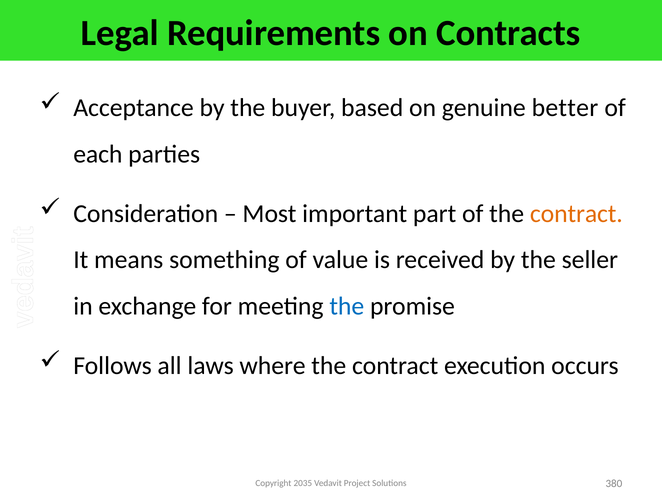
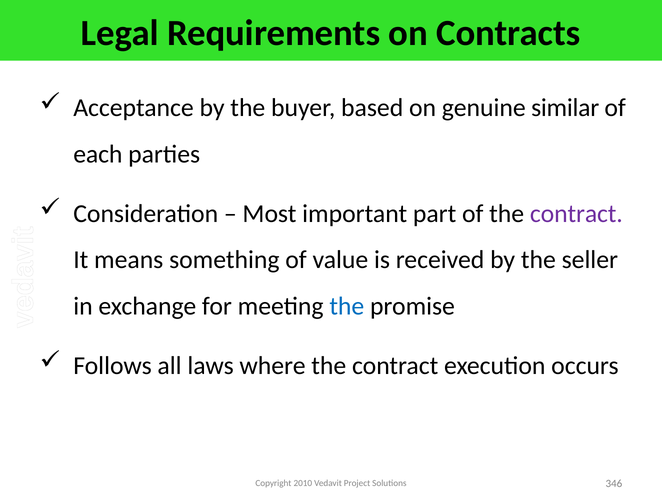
better: better -> similar (565, 108)
contract colour: orange -> purple (576, 213)
2035: 2035 -> 2010 (303, 483)
380: 380 -> 346 (614, 483)
